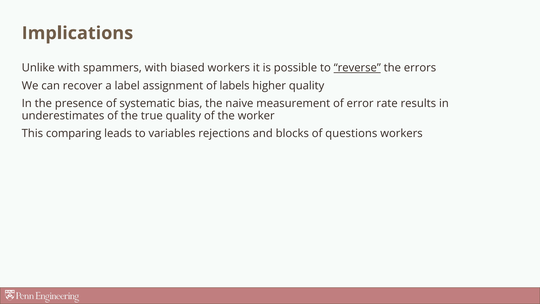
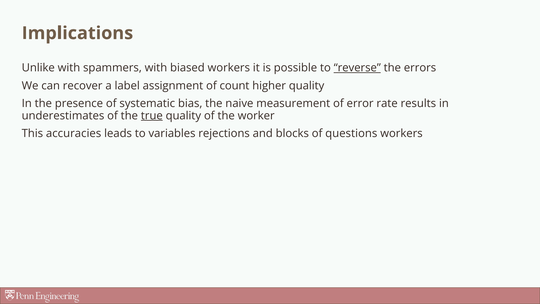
labels: labels -> count (235, 86)
true underline: none -> present (152, 116)
comparing: comparing -> accuracies (74, 133)
